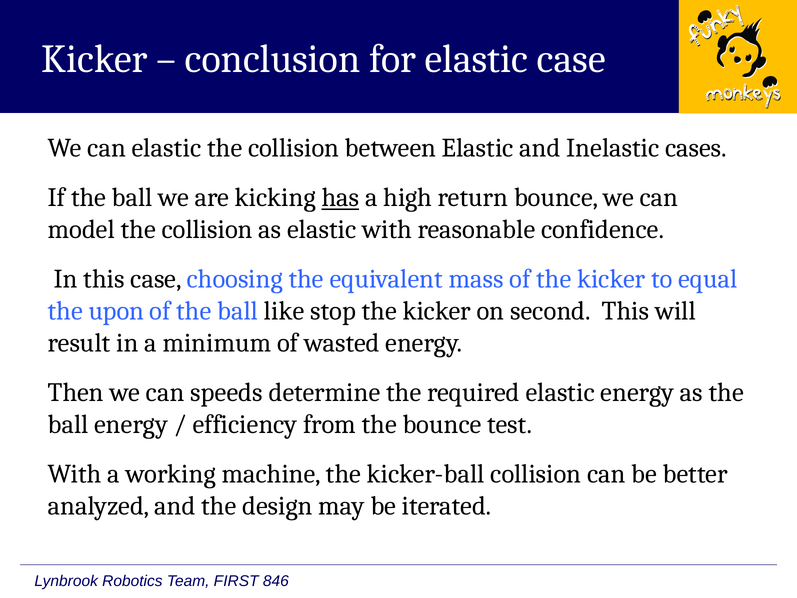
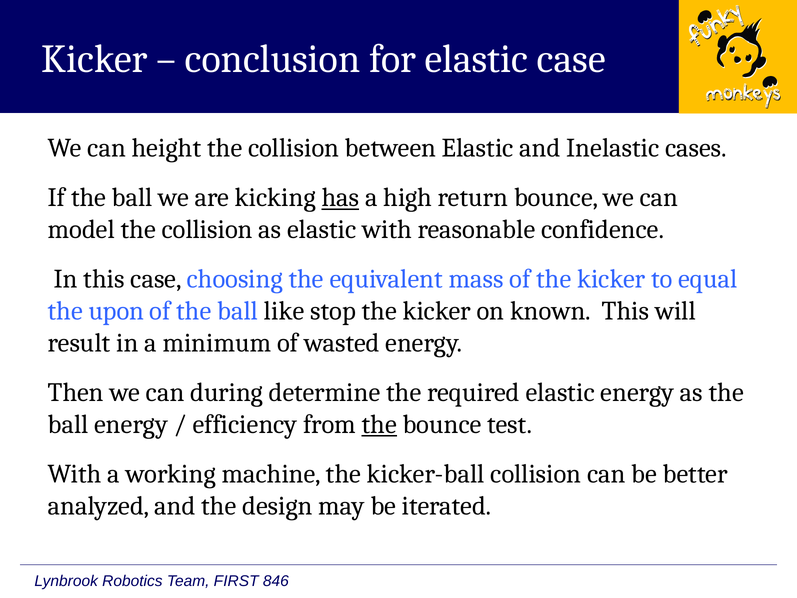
can elastic: elastic -> height (166, 148)
second: second -> known (550, 311)
speeds: speeds -> during (227, 392)
the underline: none -> present (379, 424)
